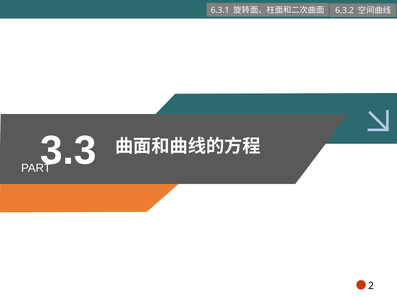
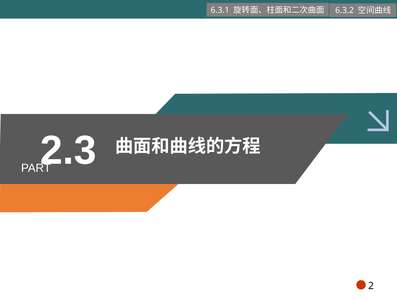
3.3: 3.3 -> 2.3 (68, 150)
